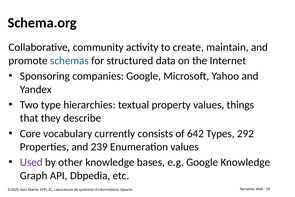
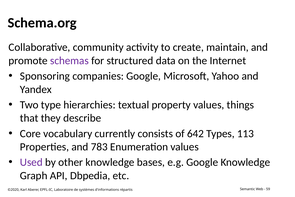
schemas colour: blue -> purple (69, 61)
292: 292 -> 113 (245, 133)
239: 239 -> 783 (99, 147)
